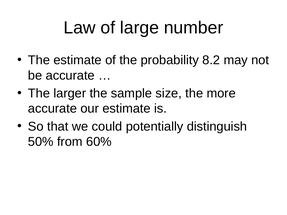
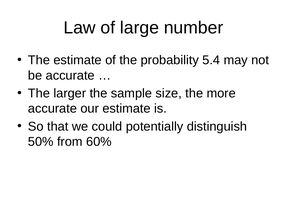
8.2: 8.2 -> 5.4 (211, 60)
